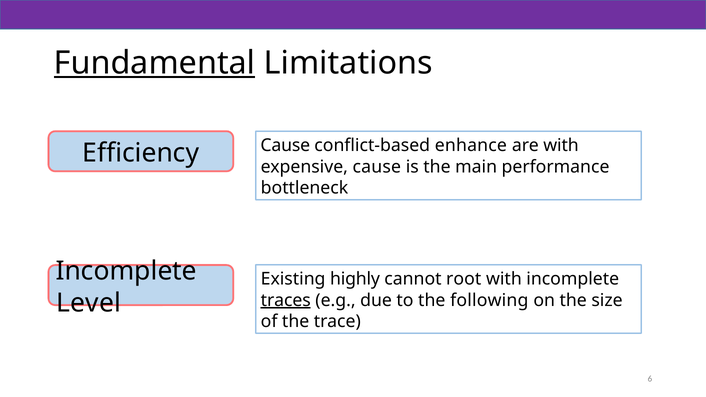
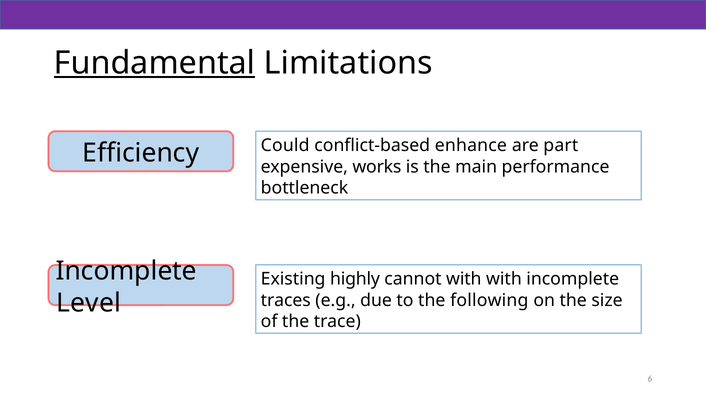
Cause: Cause -> Could (285, 146)
are with: with -> part (561, 146)
expensive cause: cause -> works (377, 167)
cannot root: root -> with (464, 279)
traces underline: present -> none (286, 300)
